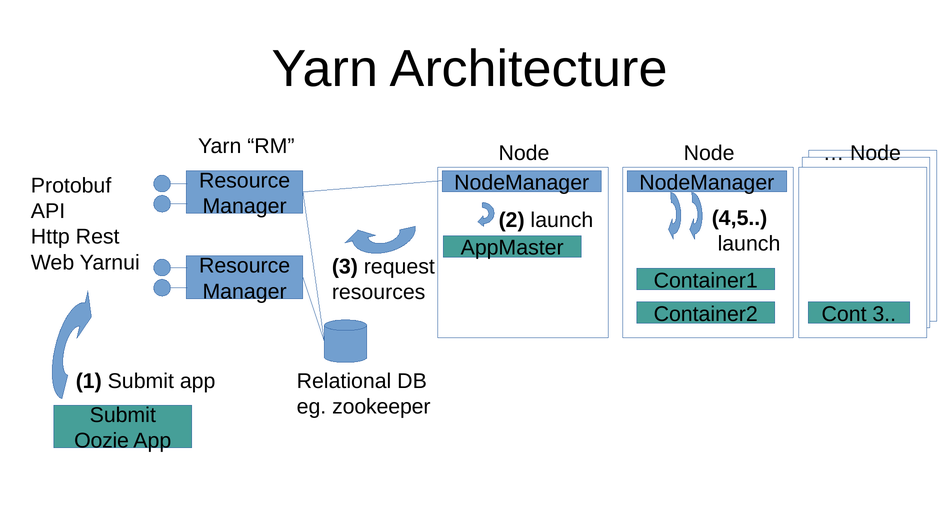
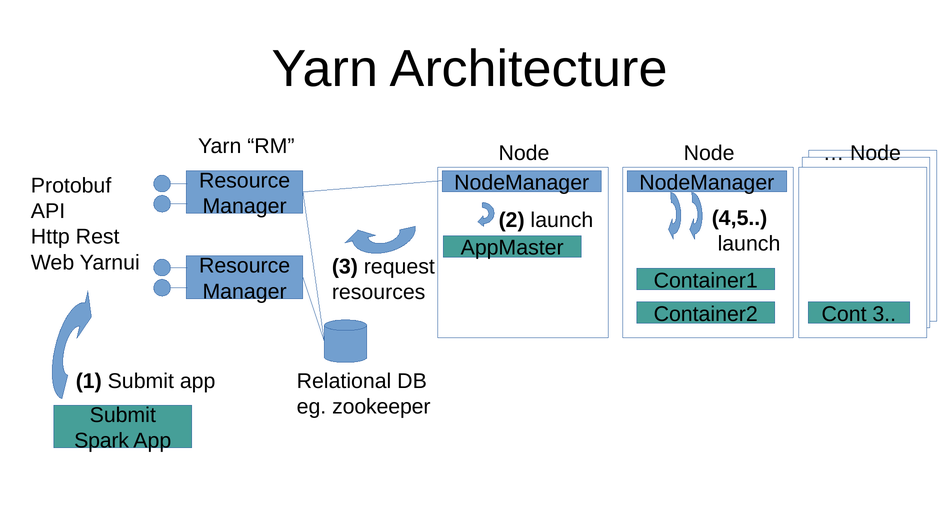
Oozie: Oozie -> Spark (102, 441)
